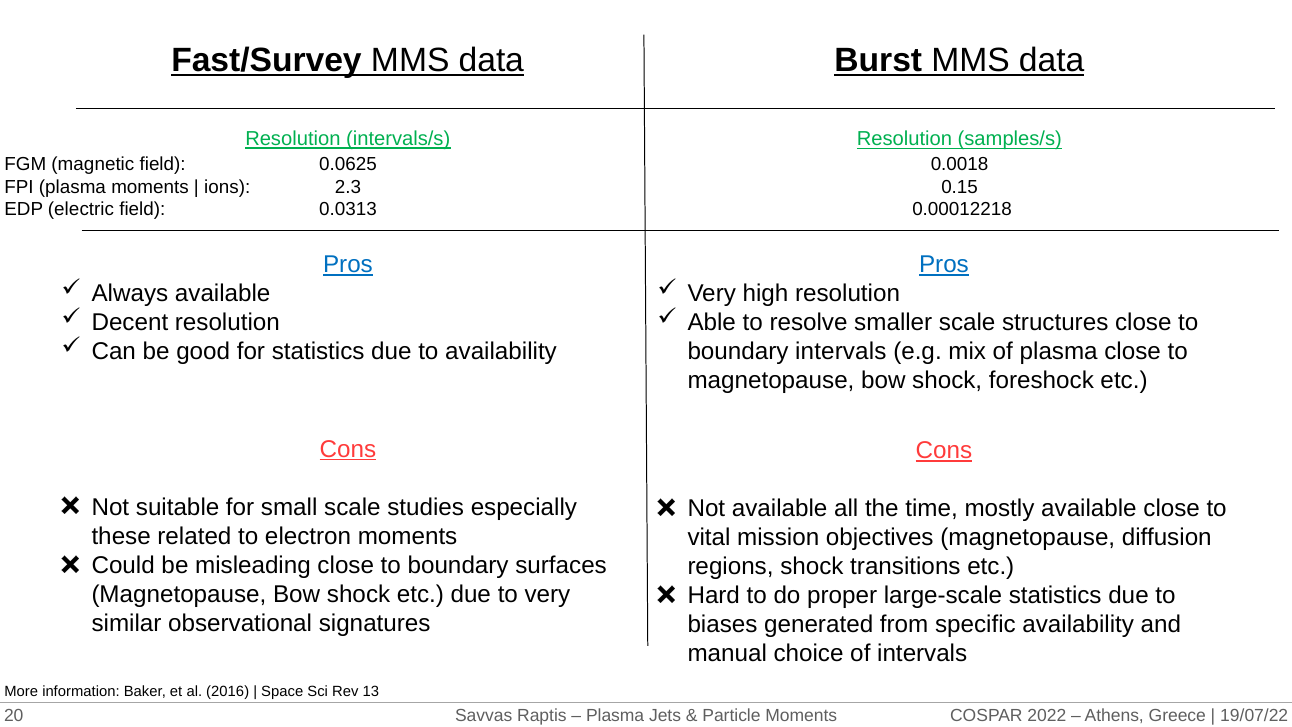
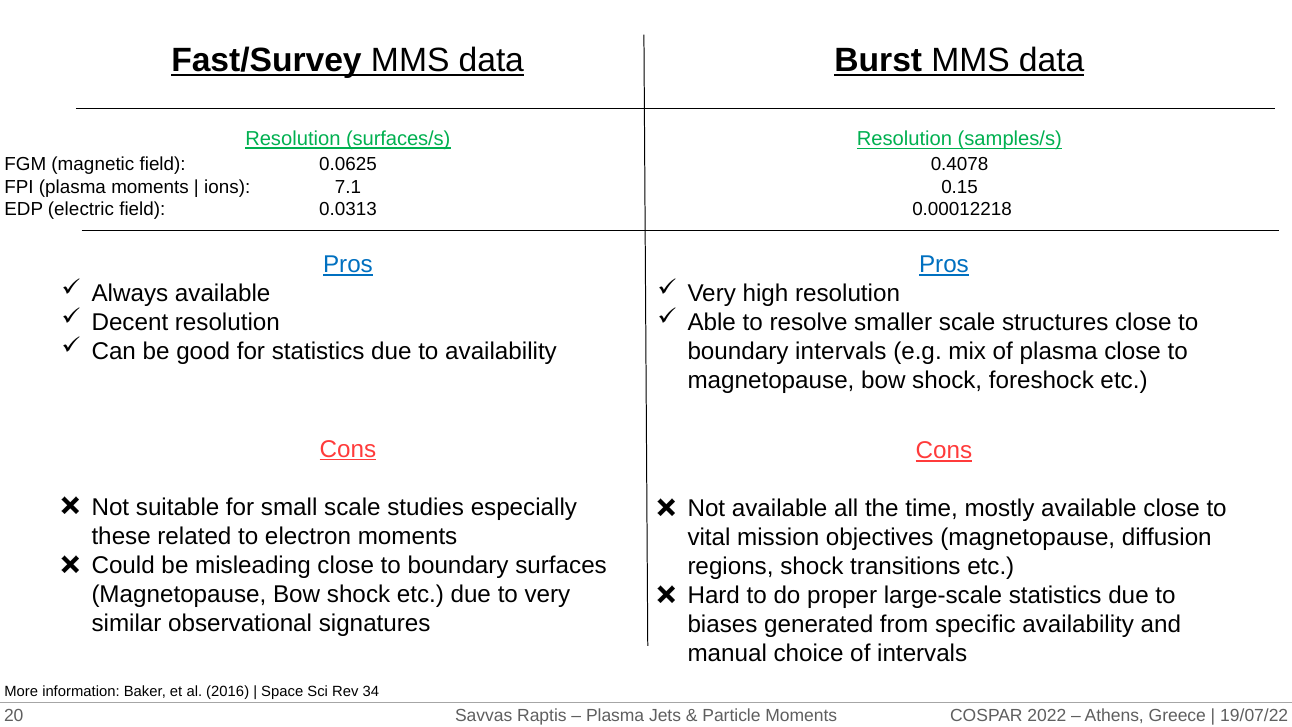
intervals/s: intervals/s -> surfaces/s (398, 139)
0.0018: 0.0018 -> 0.4078 (960, 164)
2.3: 2.3 -> 7.1 (348, 187)
13: 13 -> 34 (371, 691)
